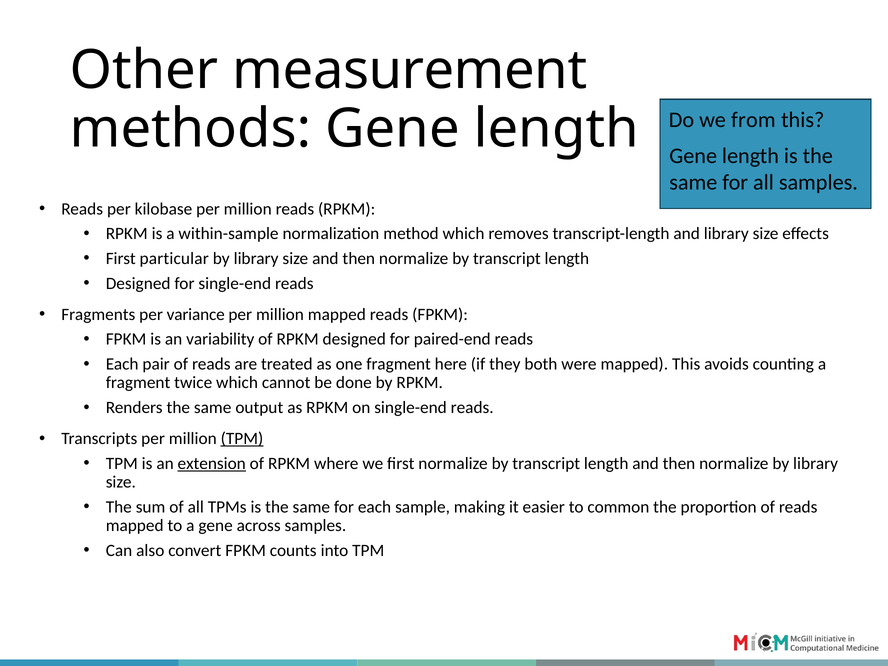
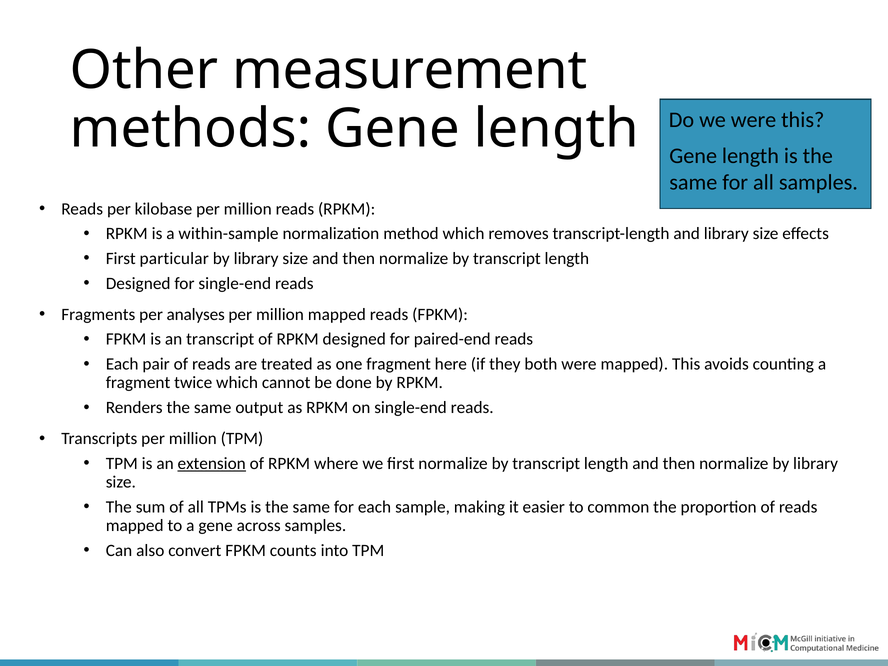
we from: from -> were (754, 120)
variance: variance -> analyses (196, 314)
an variability: variability -> transcript (220, 339)
TPM underline: present -> none (242, 439)
